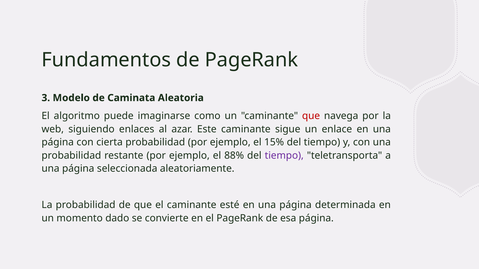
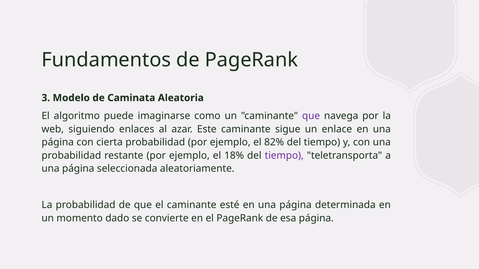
que colour: red -> purple (311, 116)
15%: 15% -> 82% (274, 143)
88%: 88% -> 18% (234, 156)
